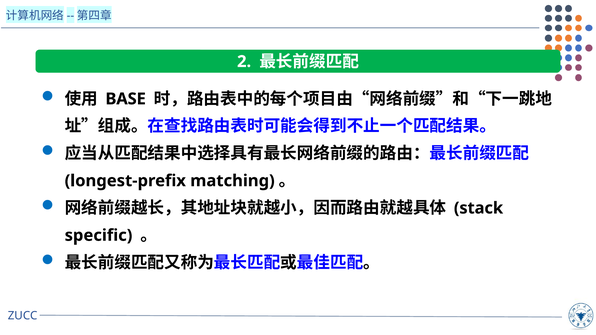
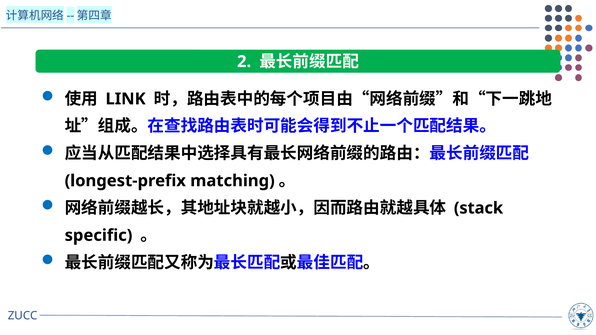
BASE: BASE -> LINK (126, 99)
